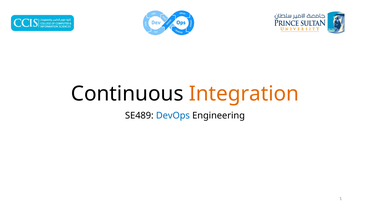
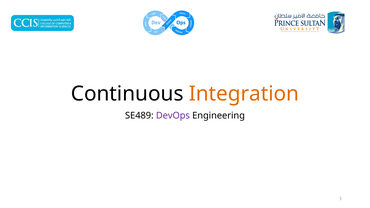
DevOps colour: blue -> purple (173, 116)
